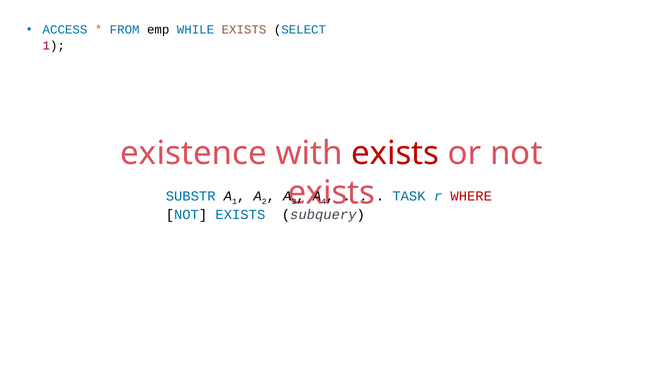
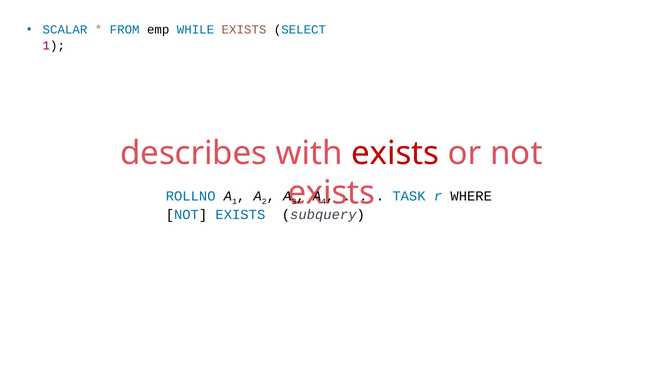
ACCESS: ACCESS -> SCALAR (65, 30)
existence: existence -> describes (194, 153)
SUBSTR: SUBSTR -> ROLLNO (191, 196)
WHERE colour: red -> black (471, 196)
